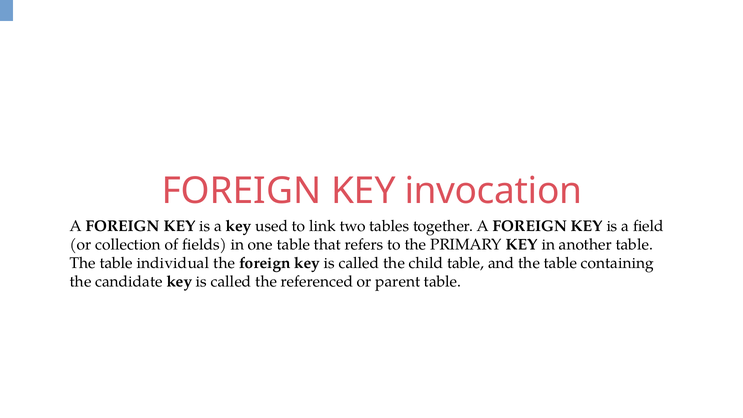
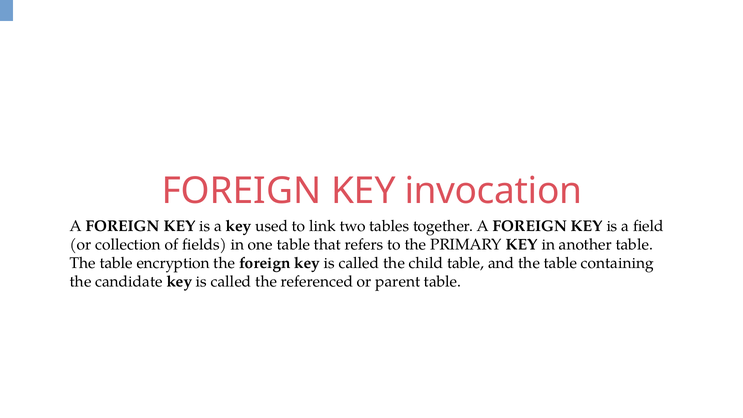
individual: individual -> encryption (173, 263)
